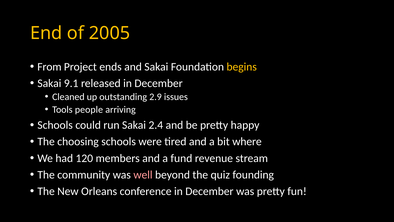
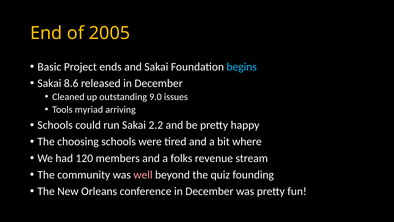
From: From -> Basic (49, 67)
begins colour: yellow -> light blue (242, 67)
9.1: 9.1 -> 8.6 (71, 83)
2.9: 2.9 -> 9.0 (155, 97)
people: people -> myriad (89, 109)
2.4: 2.4 -> 2.2 (156, 125)
fund: fund -> folks (181, 158)
